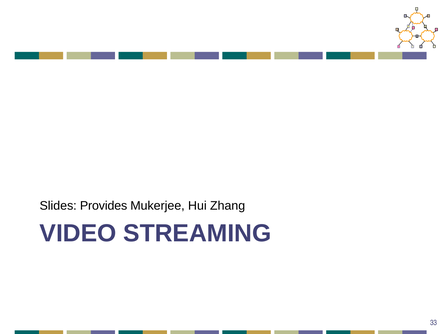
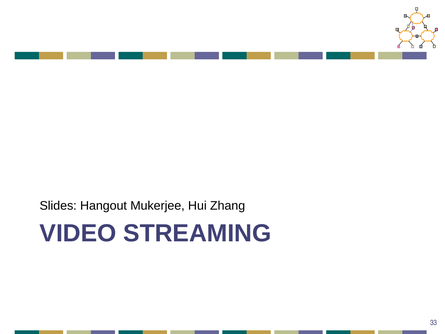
Provides: Provides -> Hangout (104, 206)
